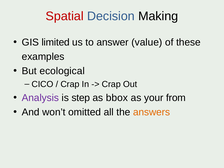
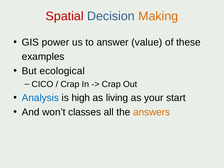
Making colour: black -> orange (158, 16)
limited: limited -> power (56, 42)
Analysis colour: purple -> blue (40, 98)
step: step -> high (81, 98)
bbox: bbox -> living (117, 98)
from: from -> start (176, 98)
omitted: omitted -> classes (85, 112)
